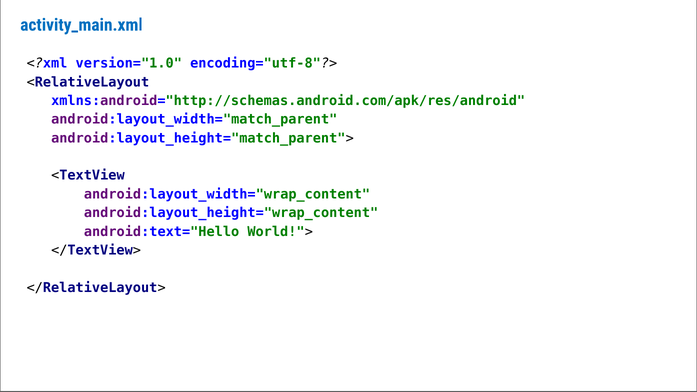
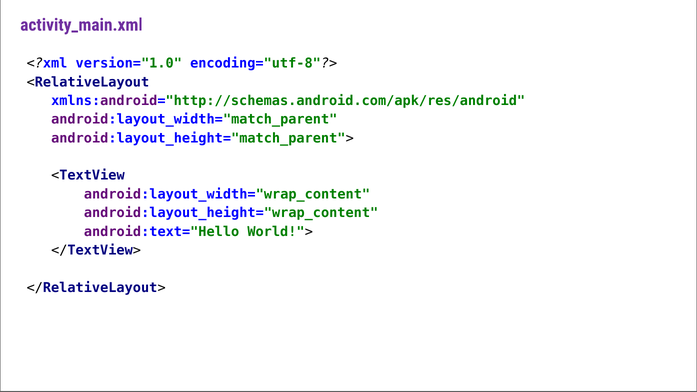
activity_main.xml colour: blue -> purple (81, 25)
